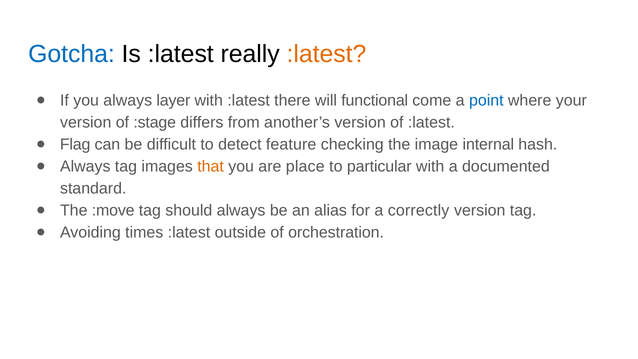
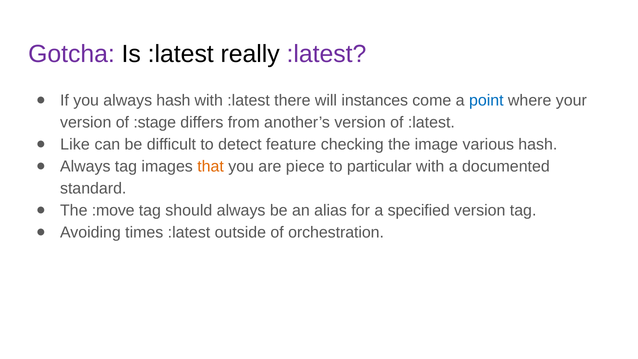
Gotcha colour: blue -> purple (71, 54)
:latest colour: orange -> purple (326, 54)
always layer: layer -> hash (173, 100)
functional: functional -> instances (375, 100)
Flag: Flag -> Like (75, 144)
internal: internal -> various (488, 144)
place: place -> piece (305, 166)
correctly: correctly -> specified (419, 210)
